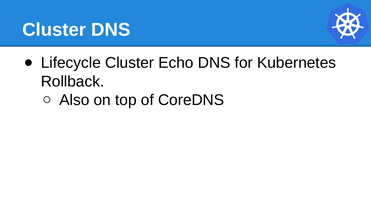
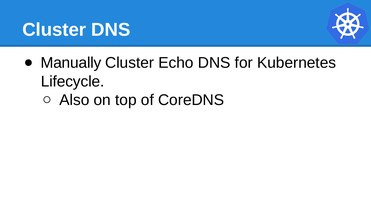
Lifecycle: Lifecycle -> Manually (71, 63)
Rollback: Rollback -> Lifecycle (73, 81)
